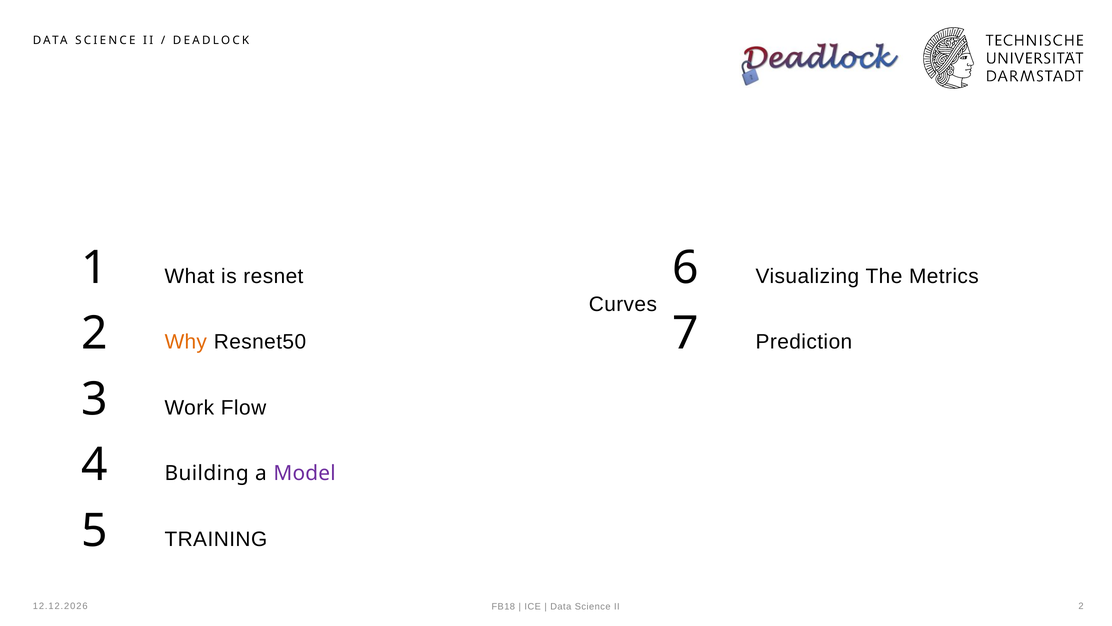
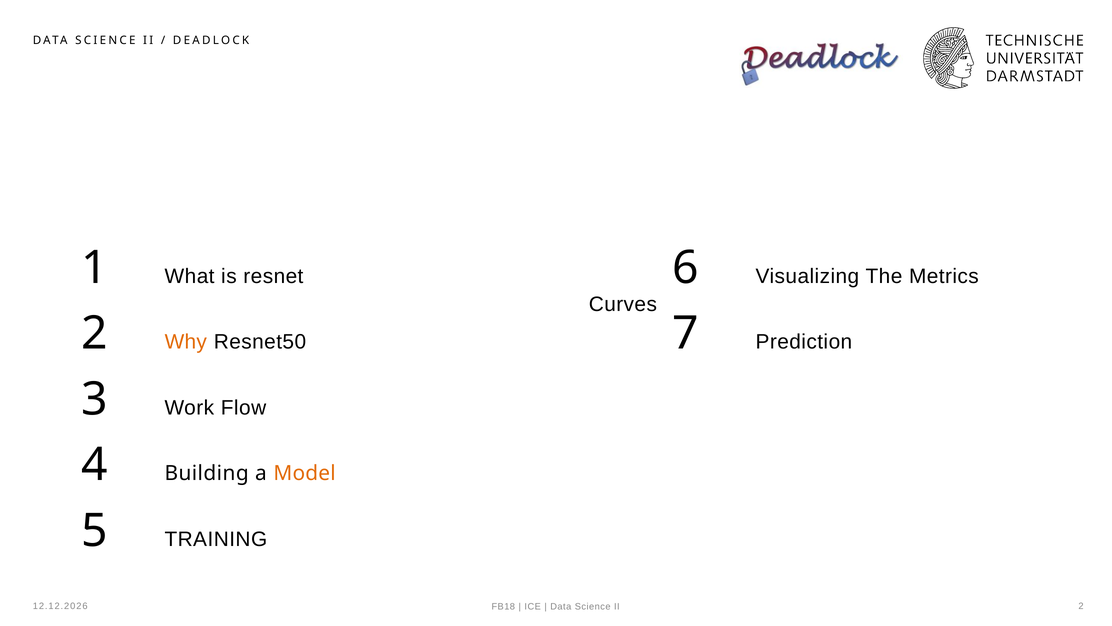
Model colour: purple -> orange (305, 473)
